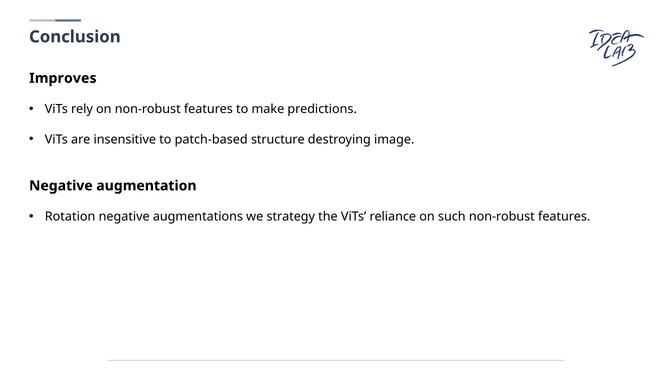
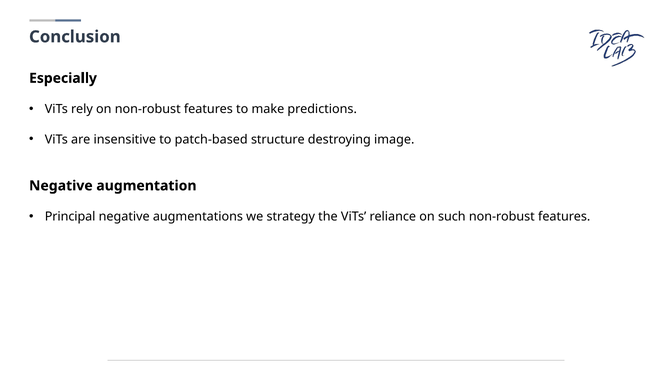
Improves: Improves -> Especially (63, 78)
Rotation: Rotation -> Principal (70, 217)
